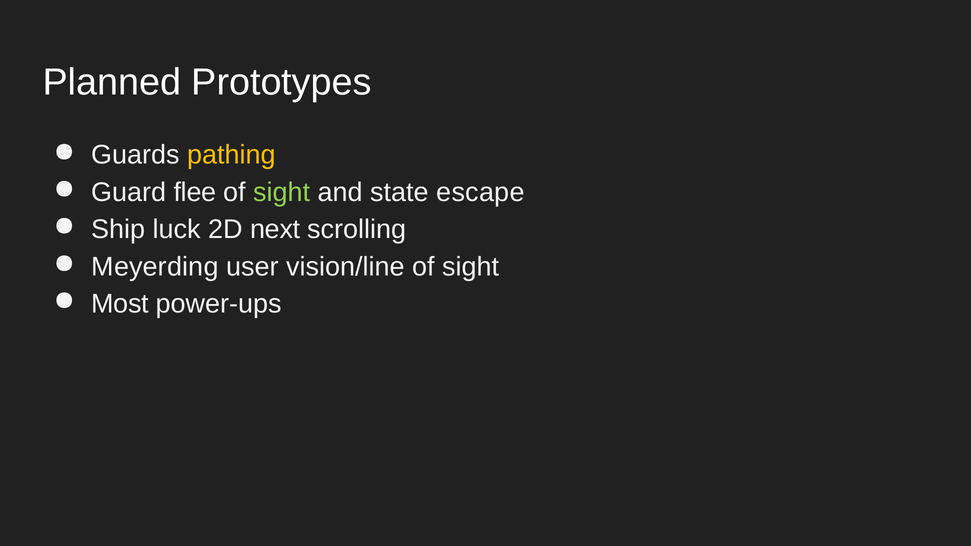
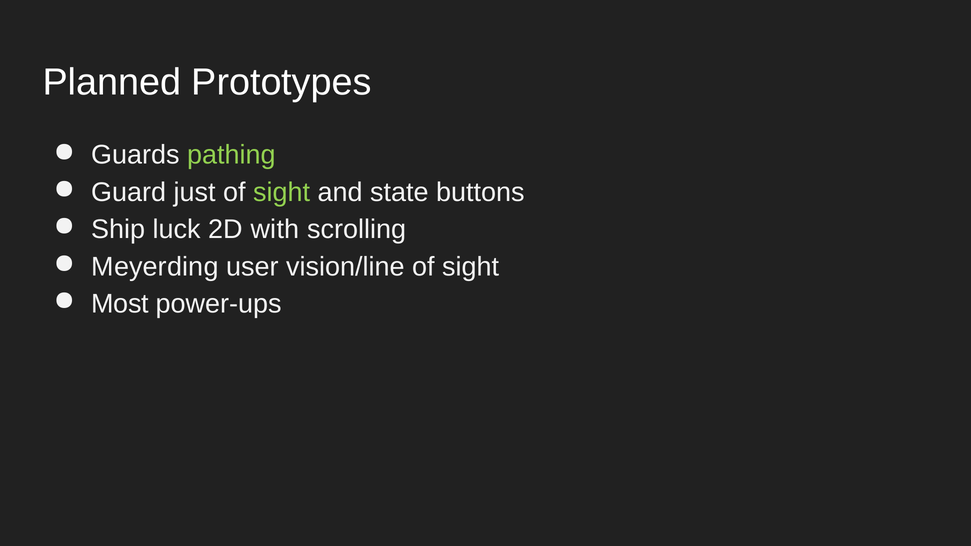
pathing colour: yellow -> light green (232, 155)
flee: flee -> just (195, 192)
escape: escape -> buttons (481, 192)
next: next -> with (275, 229)
